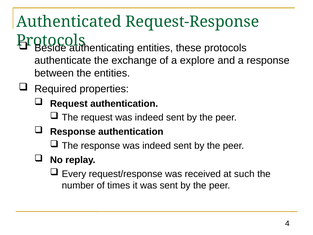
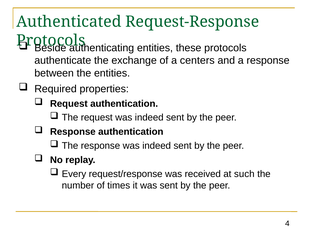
explore: explore -> centers (197, 60)
